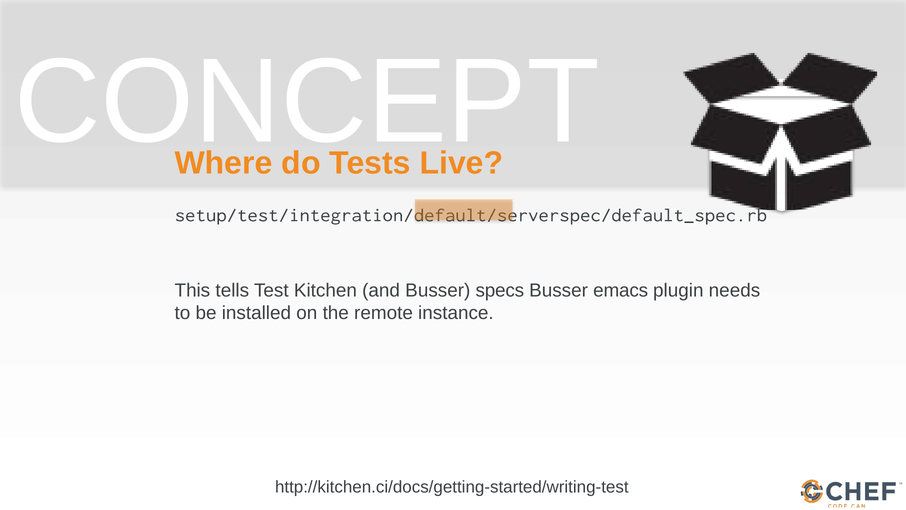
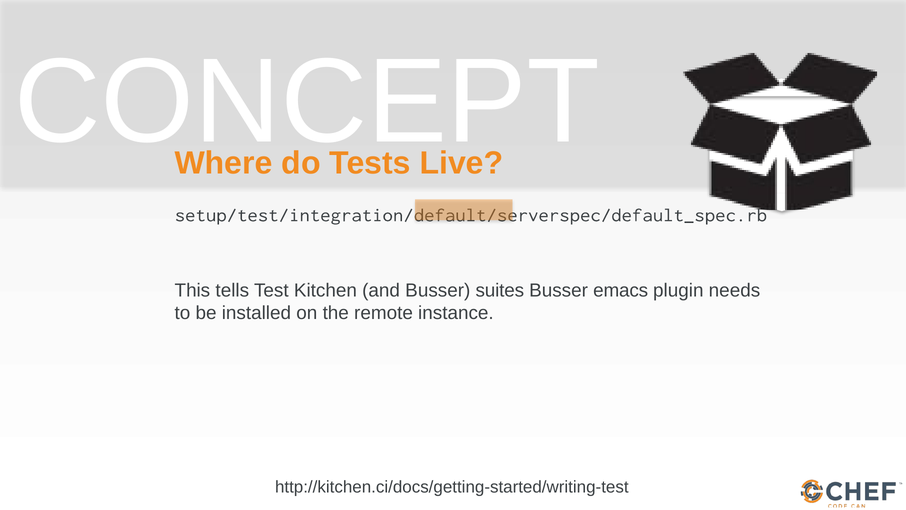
specs: specs -> suites (500, 290)
